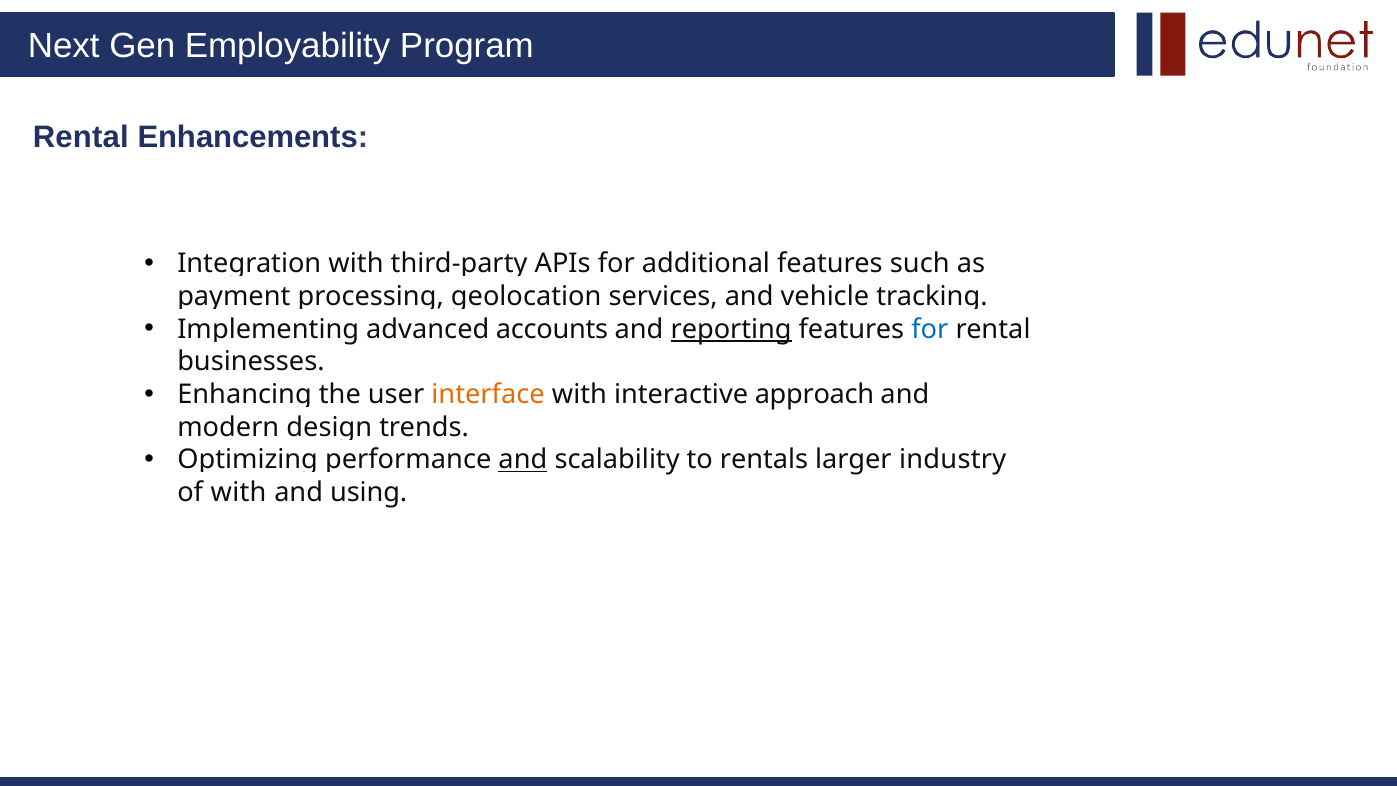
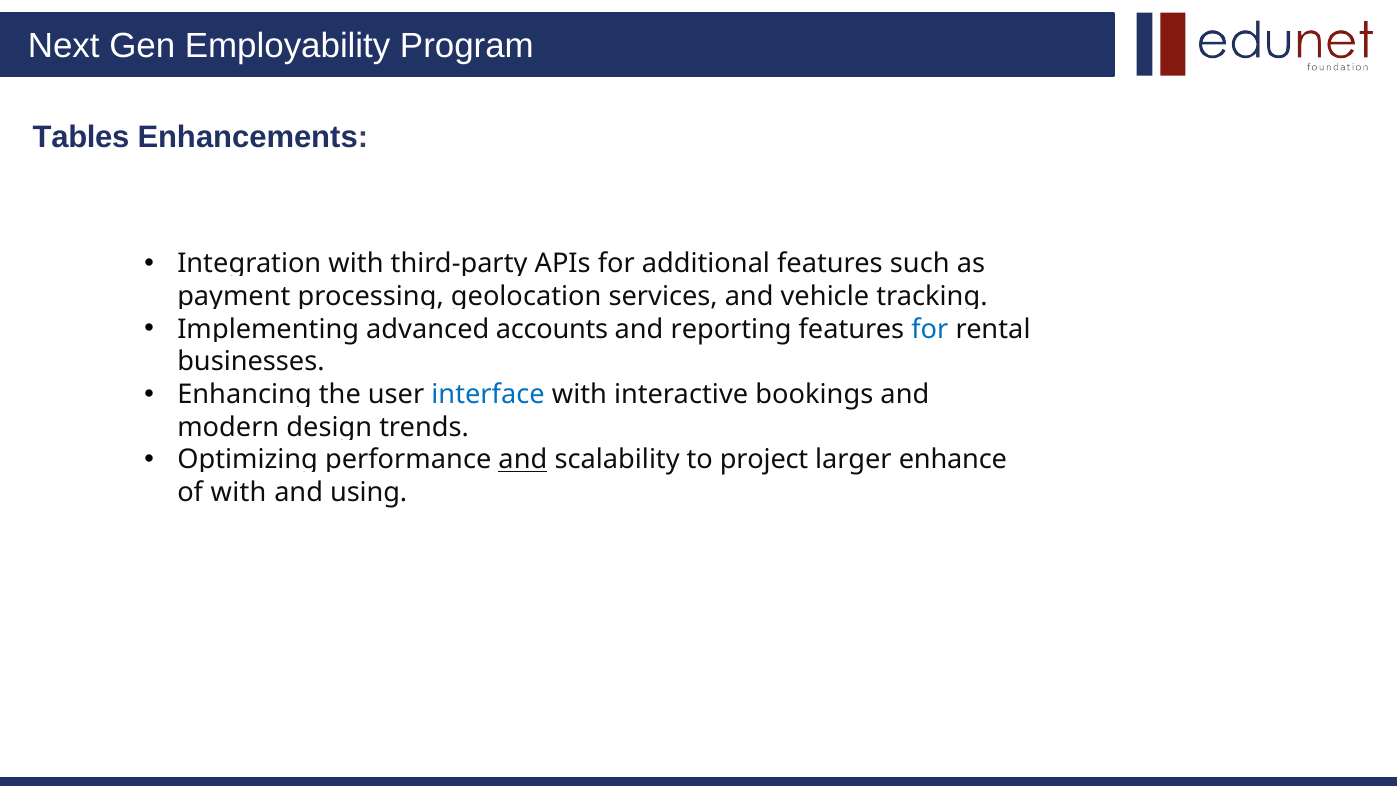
Rental: Rental -> Tables (81, 138)
reporting underline: present -> none (731, 329)
interface colour: orange -> blue (488, 394)
approach: approach -> bookings (814, 394)
rentals: rentals -> project (764, 460)
industry: industry -> enhance (953, 460)
